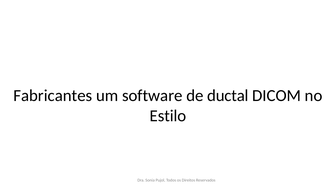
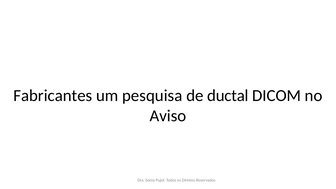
software: software -> pesquisa (152, 96)
Estilo: Estilo -> Aviso (168, 116)
